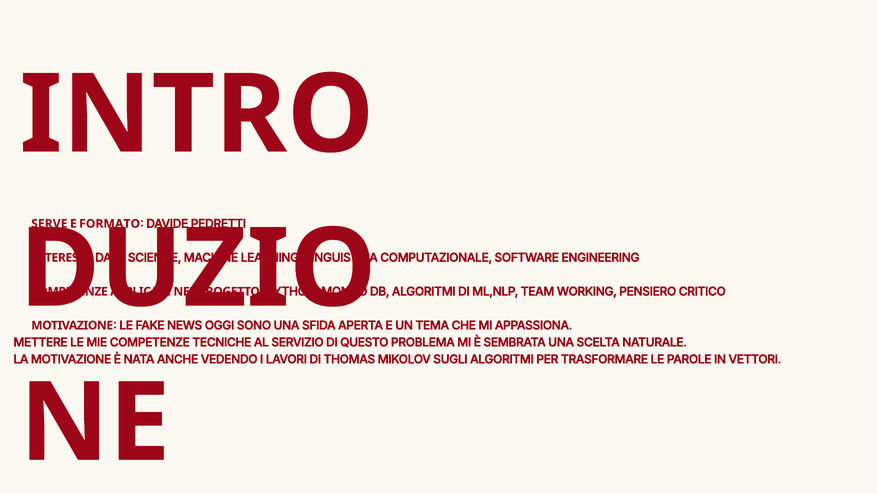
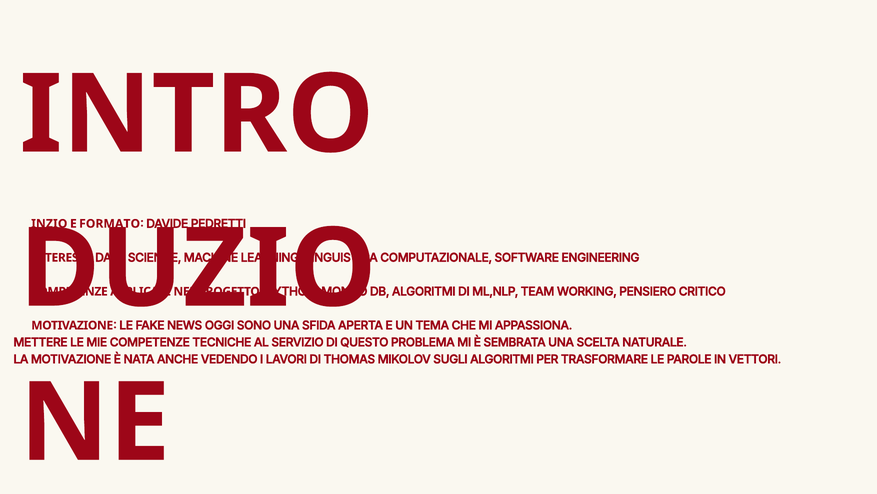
SERVE: SERVE -> INZIO (49, 223)
